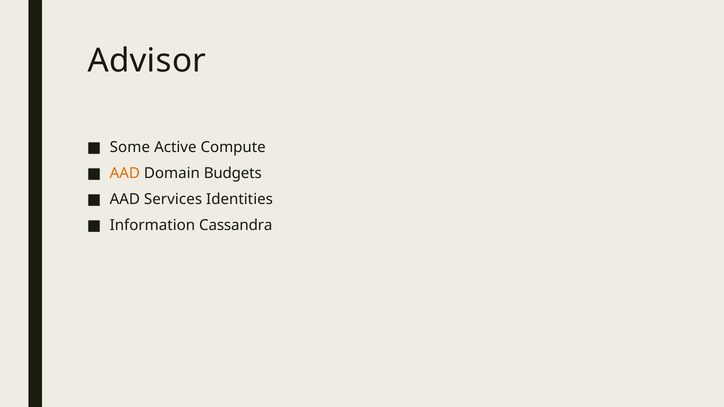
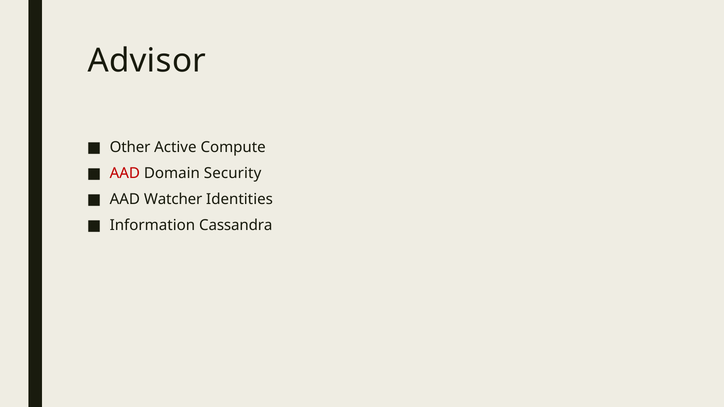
Some: Some -> Other (130, 147)
AAD colour: orange -> red (125, 173)
Budgets: Budgets -> Security (233, 173)
Services: Services -> Watcher (173, 199)
